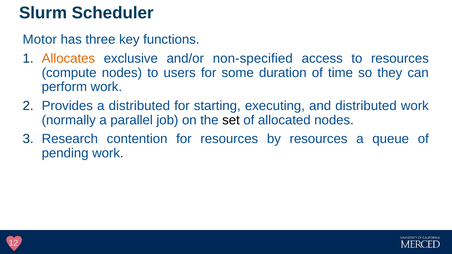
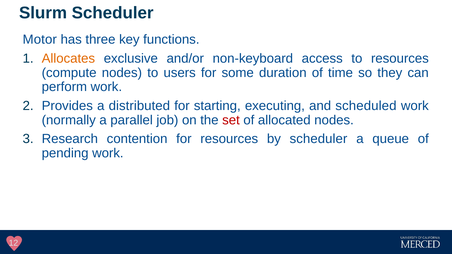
non-specified: non-specified -> non-keyboard (253, 59)
and distributed: distributed -> scheduled (366, 106)
set colour: black -> red (231, 120)
by resources: resources -> scheduler (318, 139)
